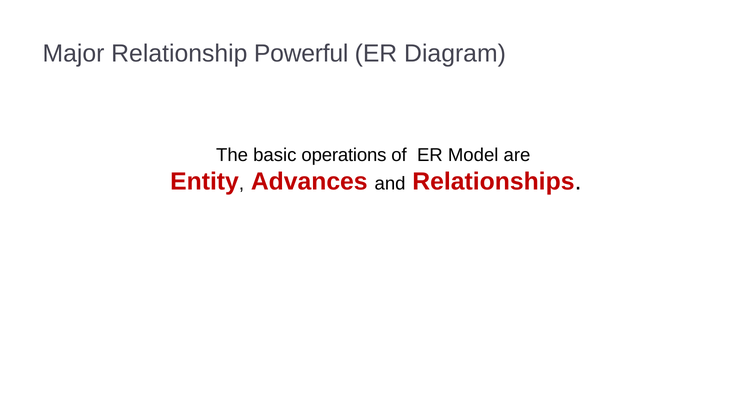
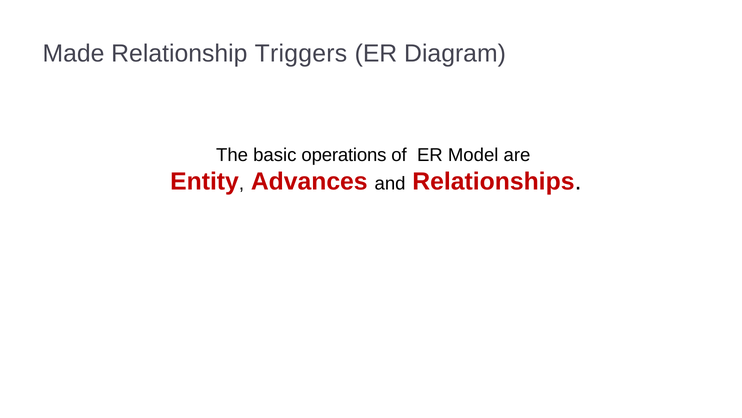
Major: Major -> Made (73, 54)
Powerful: Powerful -> Triggers (301, 54)
